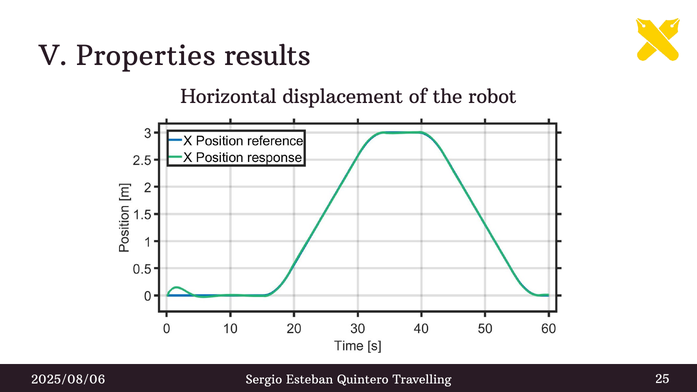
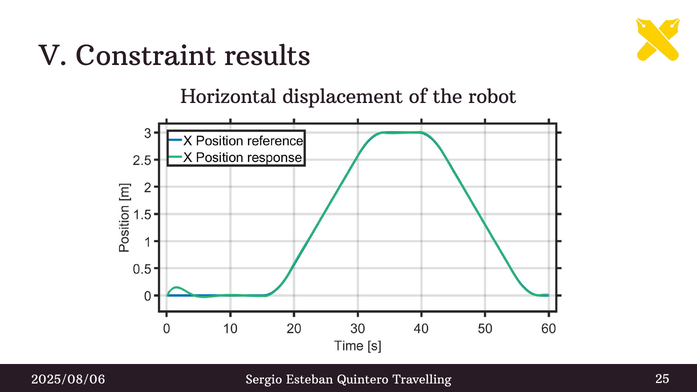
Properties: Properties -> Constraint (146, 56)
